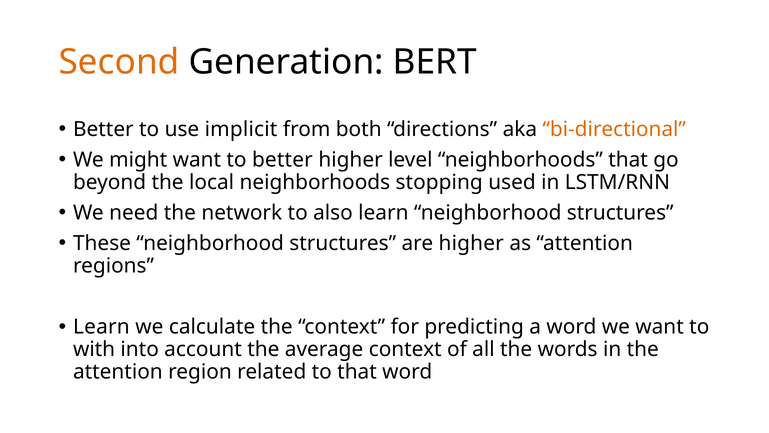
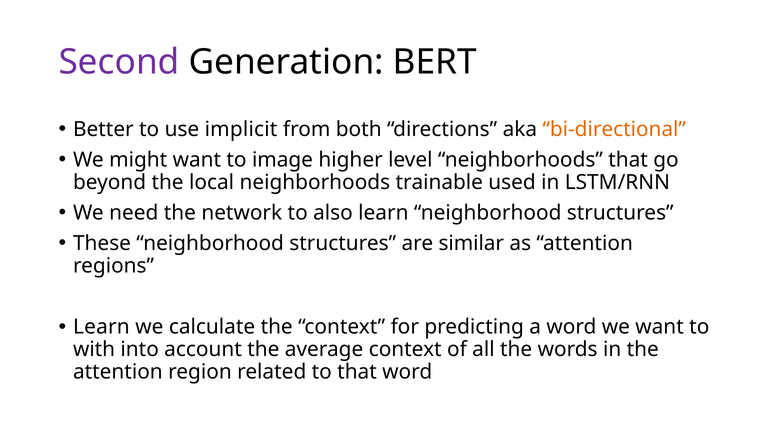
Second colour: orange -> purple (119, 62)
to better: better -> image (282, 160)
stopping: stopping -> trainable (439, 182)
are higher: higher -> similar (471, 243)
